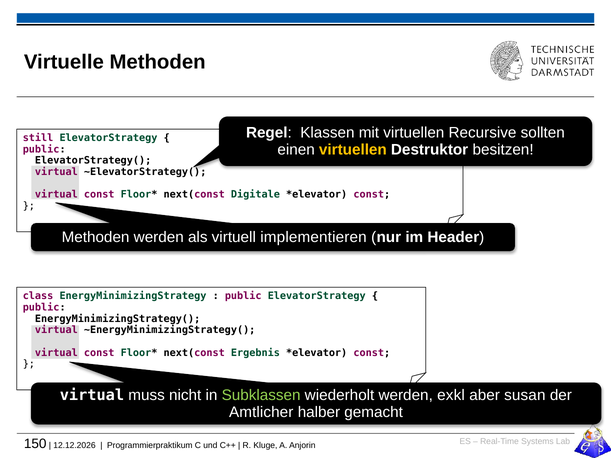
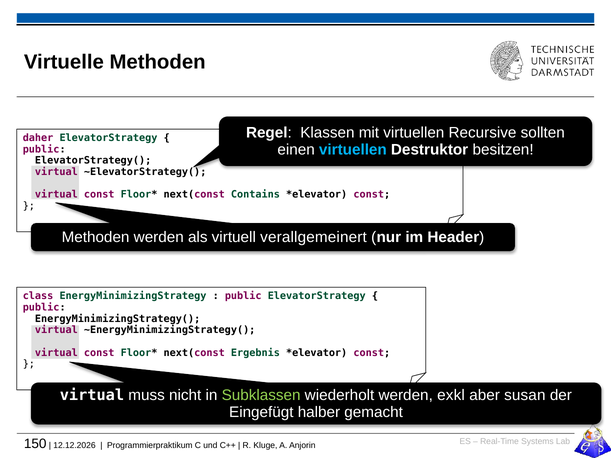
still: still -> daher (38, 138)
virtuellen colour: yellow -> light blue (353, 150)
Digitale: Digitale -> Contains (255, 195)
implementieren: implementieren -> verallgemeinert (314, 237)
Amtlicher: Amtlicher -> Eingefügt (261, 412)
